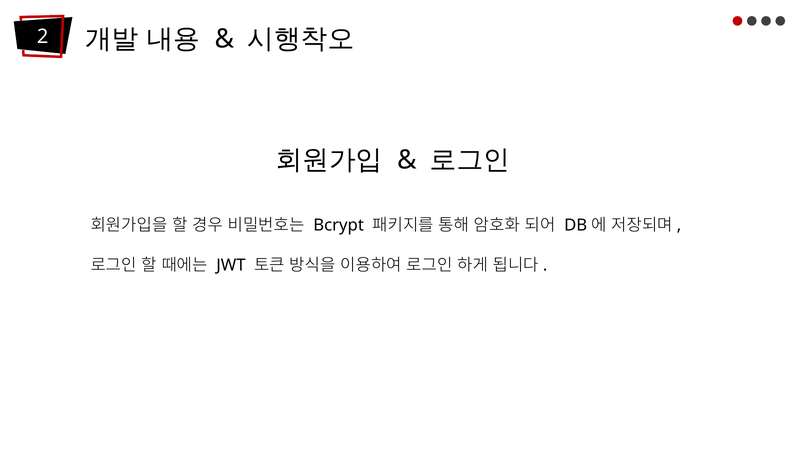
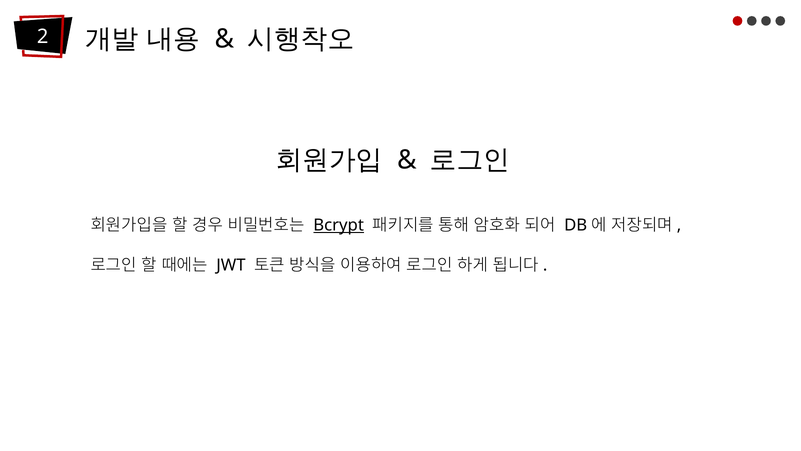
Bcrypt underline: none -> present (339, 225)
